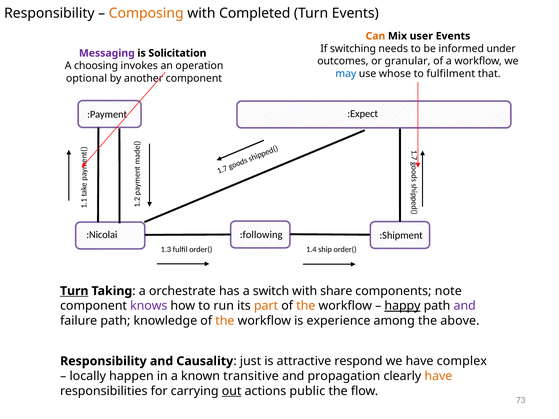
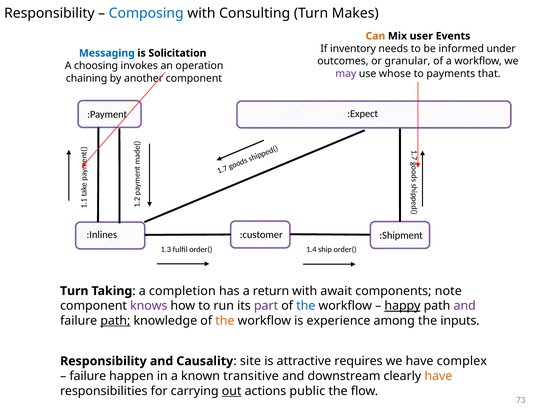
Composing colour: orange -> blue (146, 13)
Completed: Completed -> Consulting (255, 13)
Turn Events: Events -> Makes (355, 13)
switching: switching -> inventory (353, 49)
Messaging colour: purple -> blue (107, 53)
may colour: blue -> purple (346, 74)
fulfilment: fulfilment -> payments (451, 74)
optional: optional -> chaining (87, 78)
:Nicolai: :Nicolai -> :Inlines (102, 235)
:following: :following -> :customer (261, 235)
Turn underline: present -> none (74, 291)
orchestrate: orchestrate -> completion (182, 291)
switch: switch -> return (271, 291)
share: share -> await (336, 291)
part colour: orange -> purple (266, 306)
the colour: orange -> blue (306, 306)
path underline: none -> present (115, 321)
above: above -> inputs (460, 321)
just: just -> site (250, 361)
respond: respond -> requires (358, 361)
locally: locally -> failure (88, 376)
propagation: propagation -> downstream (344, 376)
